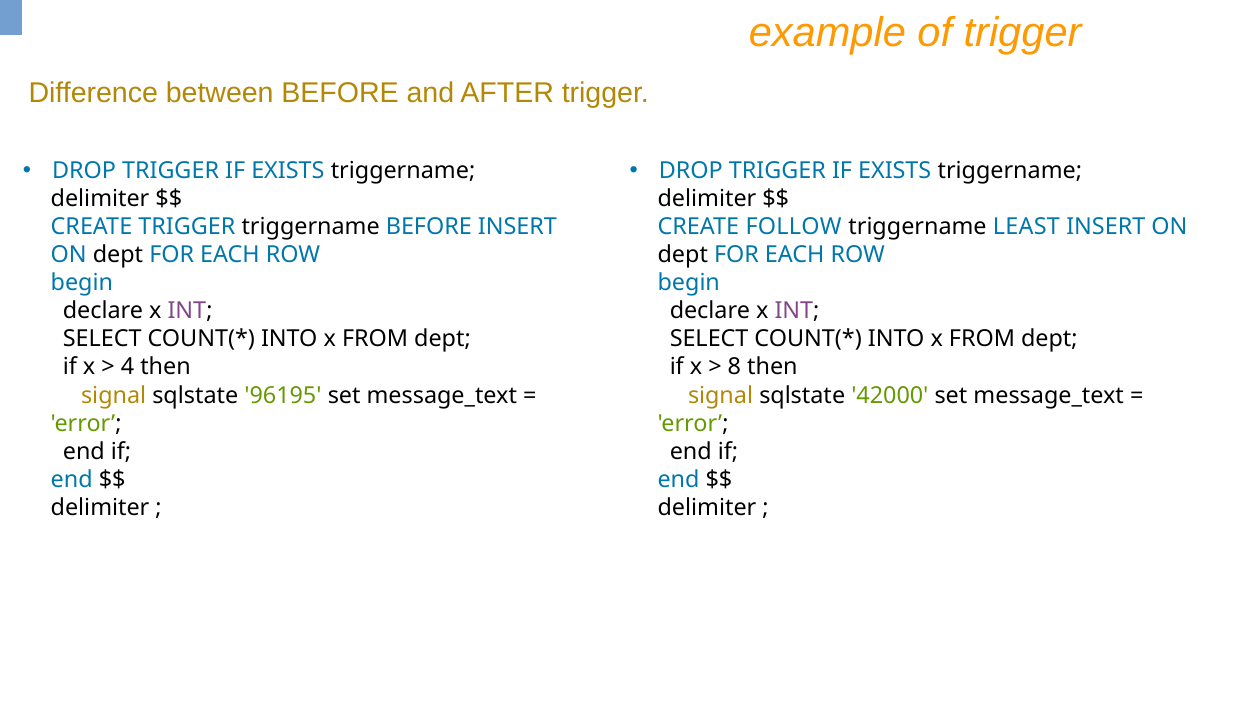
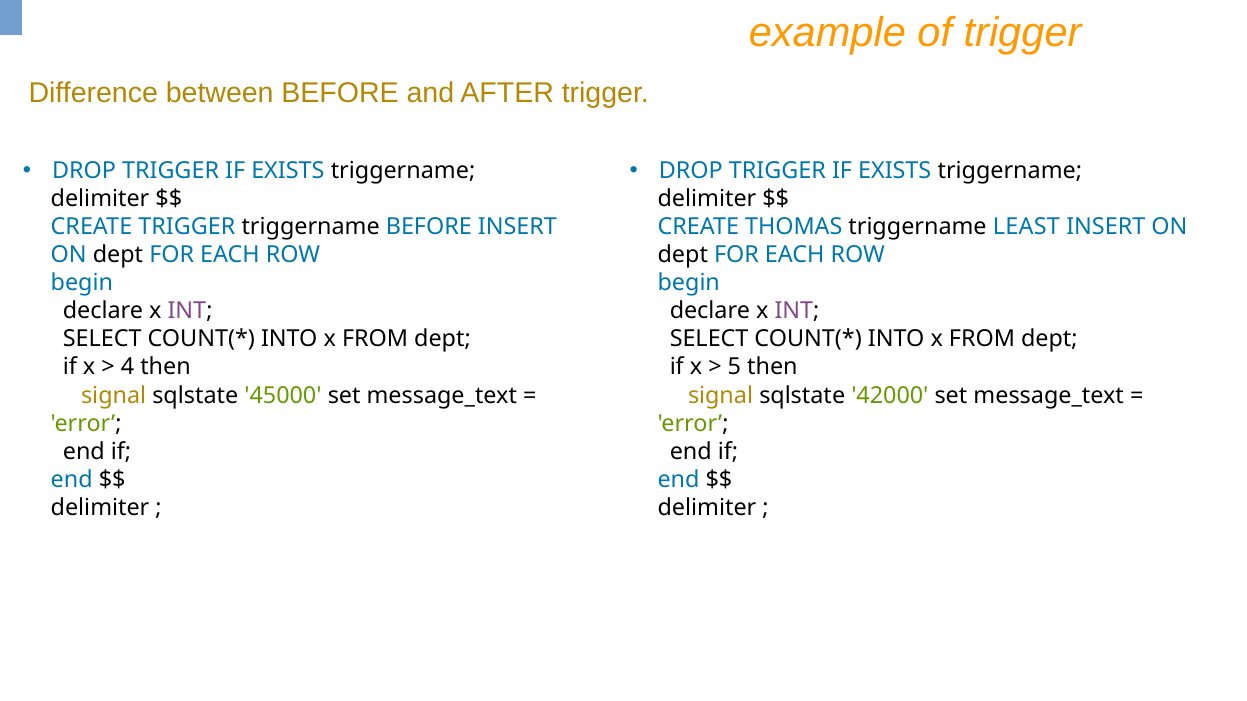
FOLLOW: FOLLOW -> THOMAS (794, 227)
8: 8 -> 5 (734, 367)
96195: 96195 -> 45000 (283, 396)
